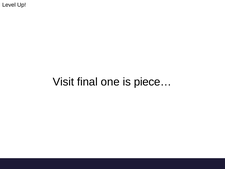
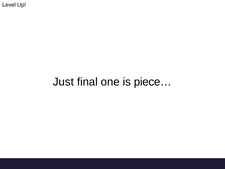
Visit: Visit -> Just (63, 82)
